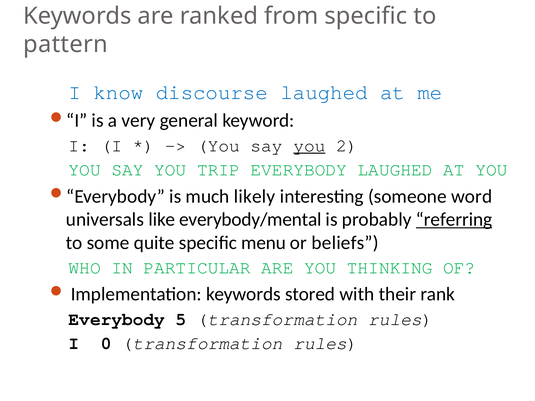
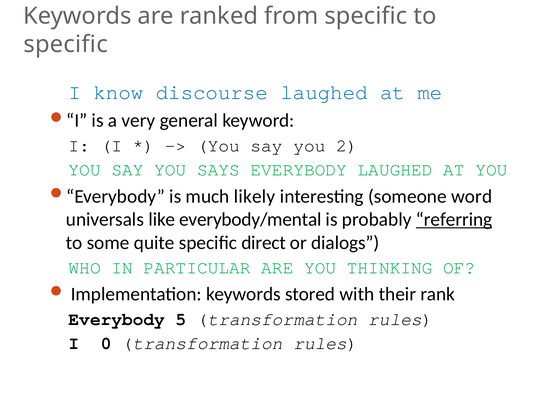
pattern: pattern -> specific (66, 44)
you underline: present -> none (309, 146)
TRIP: TRIP -> SAYS (218, 170)
menu: menu -> direct (264, 243)
beliefs: beliefs -> dialogs (345, 243)
